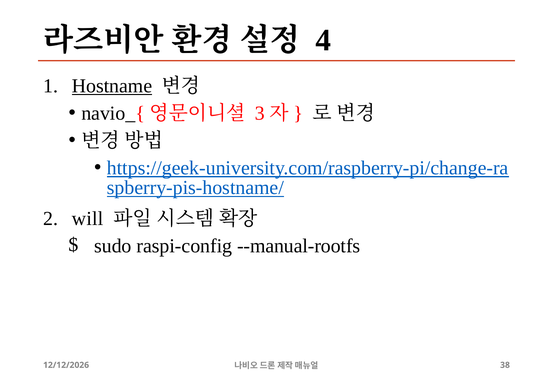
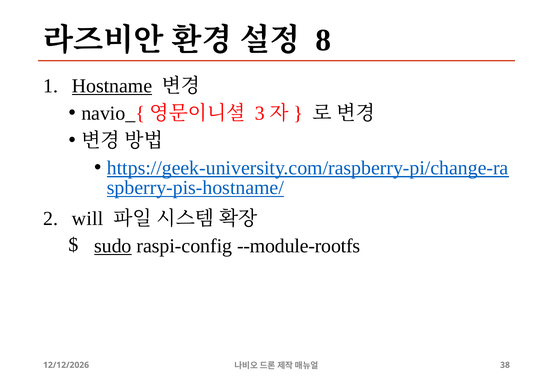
4: 4 -> 8 (323, 40)
sudo underline: none -> present (113, 246)
--manual-rootfs: --manual-rootfs -> --module-rootfs (299, 246)
